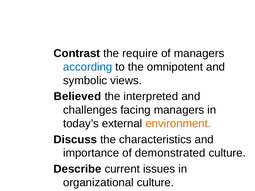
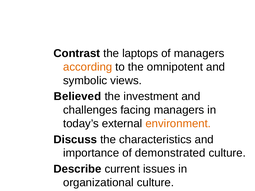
require: require -> laptops (140, 53)
according colour: blue -> orange (88, 67)
interpreted: interpreted -> investment (151, 97)
